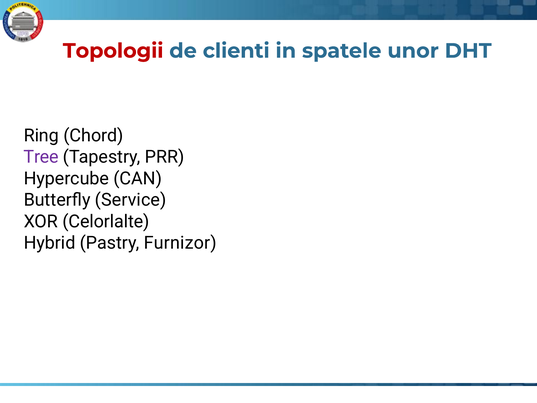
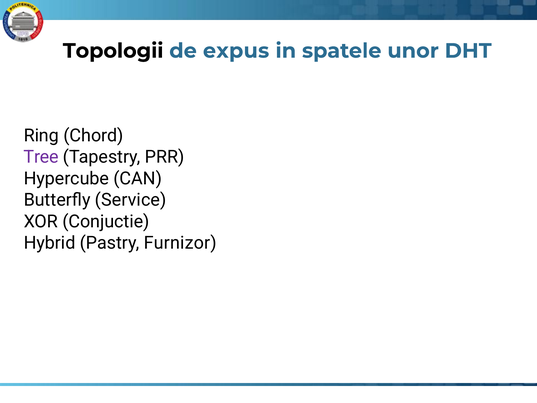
Topologii colour: red -> black (113, 51)
clienti: clienti -> expus (236, 51)
Celorlalte: Celorlalte -> Conjuctie (106, 221)
